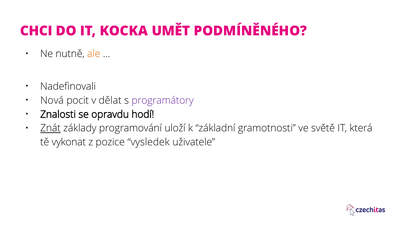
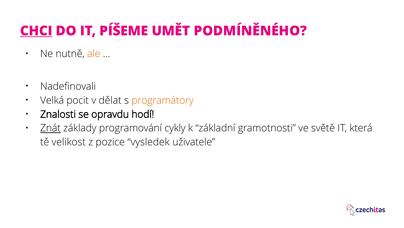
CHCI underline: none -> present (36, 31)
KOCKA: KOCKA -> PÍŠEME (124, 31)
Nová: Nová -> Velká (52, 100)
programátory colour: purple -> orange (163, 100)
uloží: uloží -> cykly (175, 128)
vykonat: vykonat -> velikost (69, 142)
